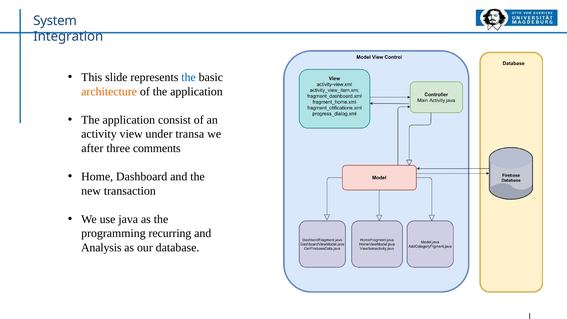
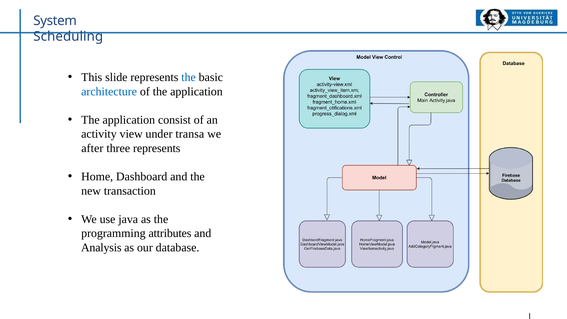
Integration: Integration -> Scheduling (68, 37)
architecture colour: orange -> blue (109, 92)
three comments: comments -> represents (157, 148)
recurring: recurring -> attributes (170, 233)
